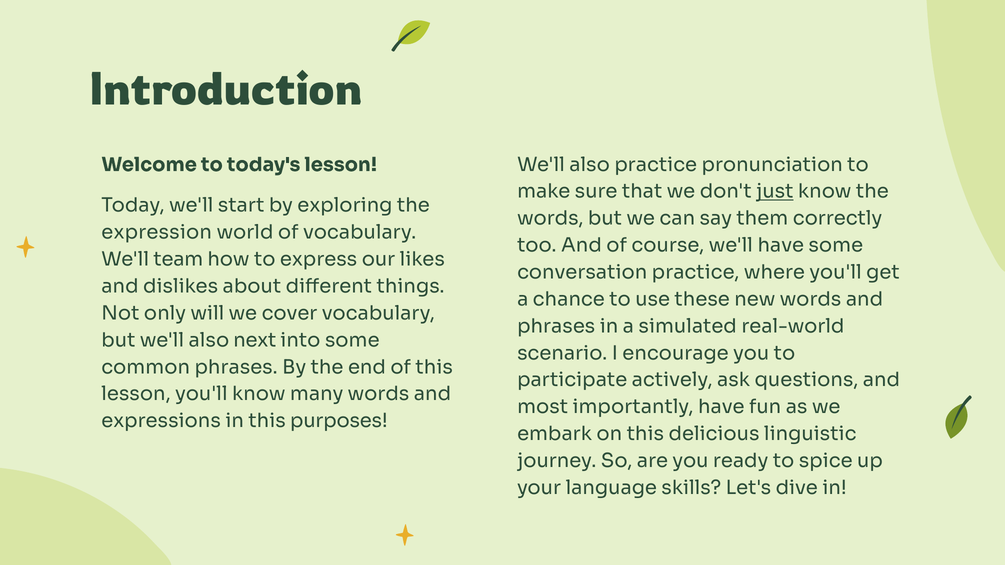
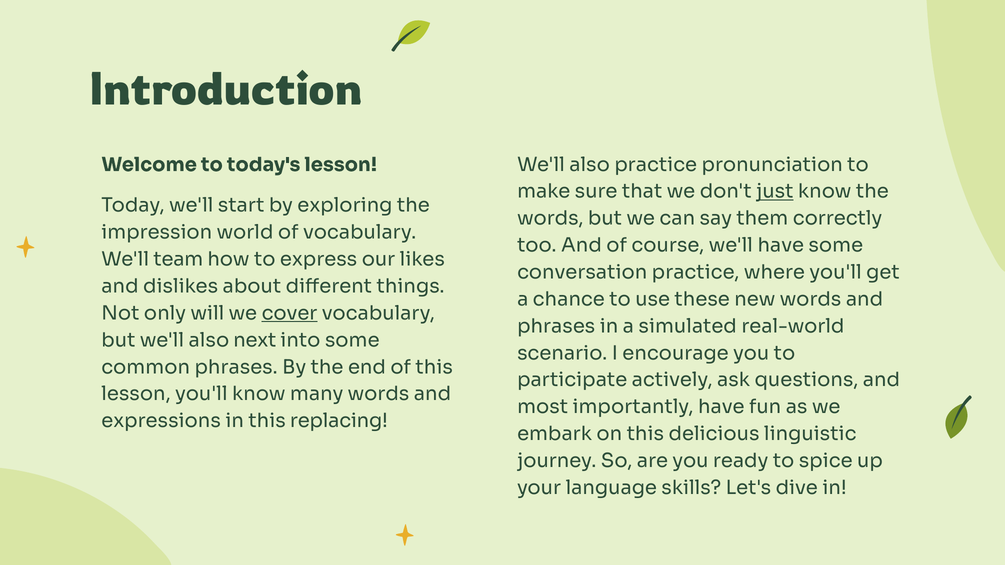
expression: expression -> impression (157, 233)
cover underline: none -> present (290, 313)
purposes: purposes -> replacing (339, 421)
